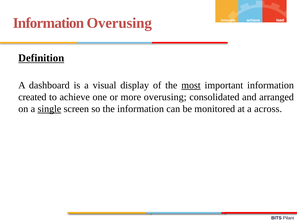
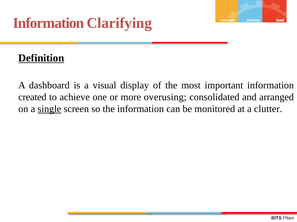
Information Overusing: Overusing -> Clarifying (119, 23)
most underline: present -> none (191, 85)
across: across -> clutter (268, 109)
